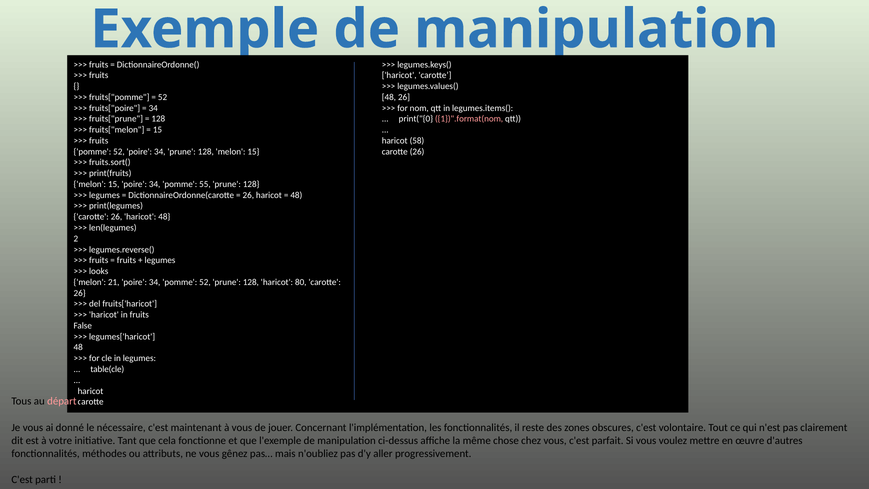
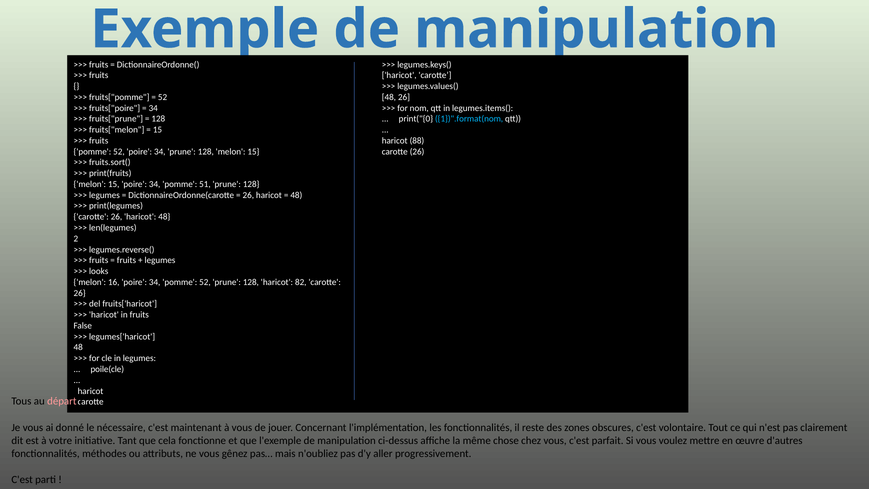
1})".format(nom colour: pink -> light blue (469, 119)
58: 58 -> 88 (417, 141)
55: 55 -> 51 (205, 184)
21: 21 -> 16 (114, 282)
80: 80 -> 82 (301, 282)
table(cle: table(cle -> poile(cle (107, 369)
